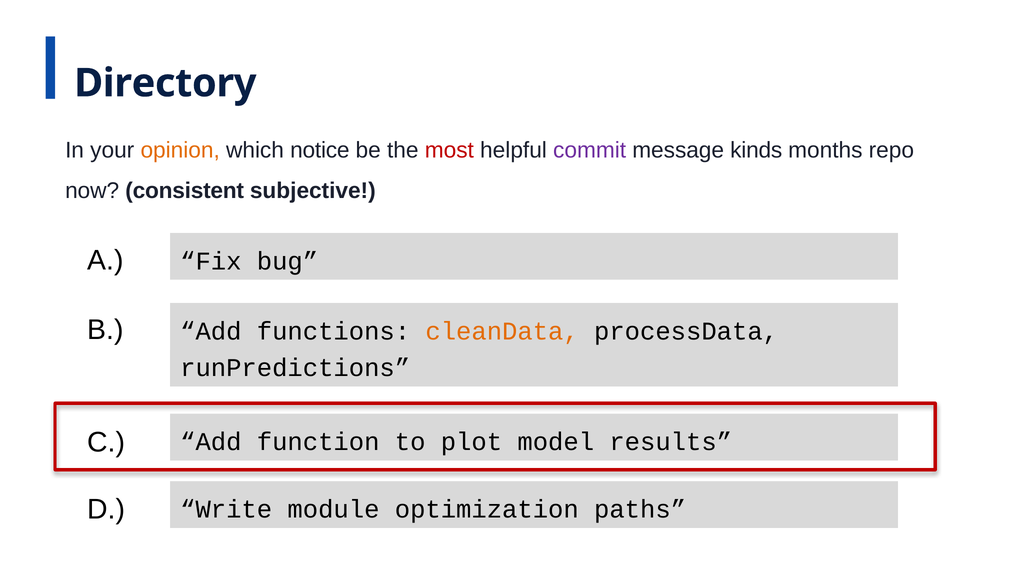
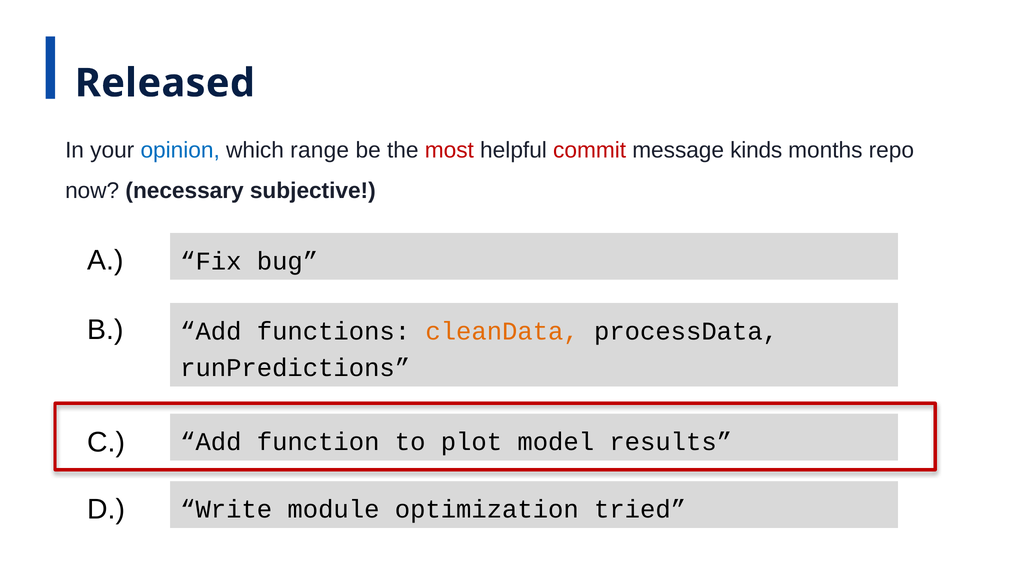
Directory: Directory -> Released (165, 83)
opinion colour: orange -> blue (180, 150)
notice: notice -> range (320, 150)
commit colour: purple -> red (590, 150)
consistent: consistent -> necessary (185, 191)
paths: paths -> tried (640, 509)
